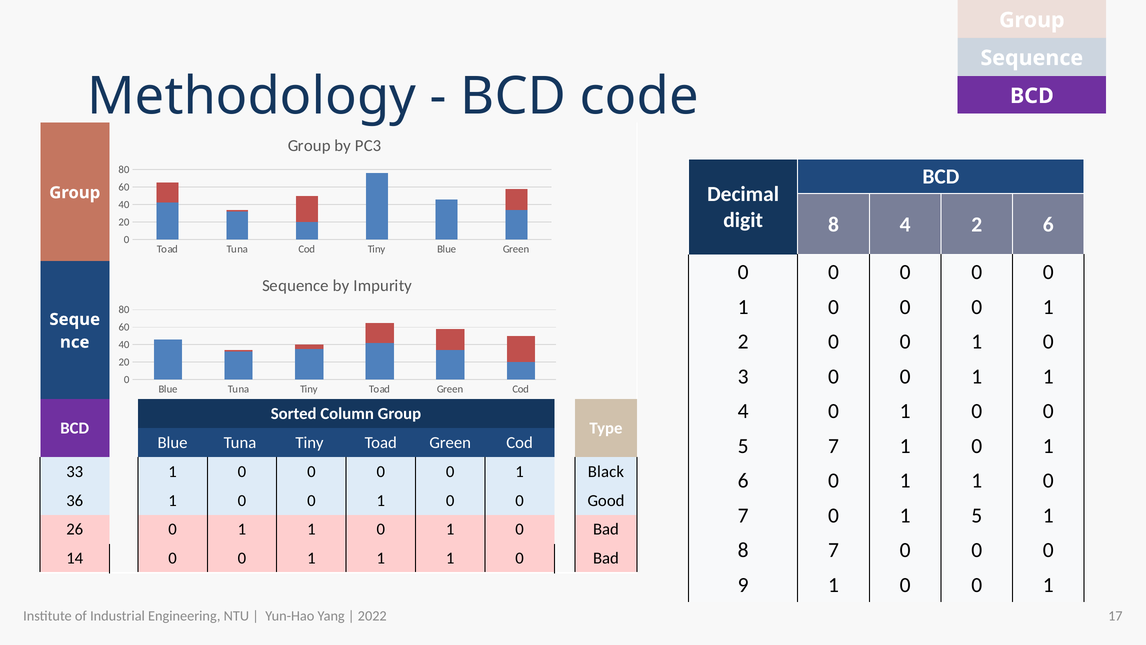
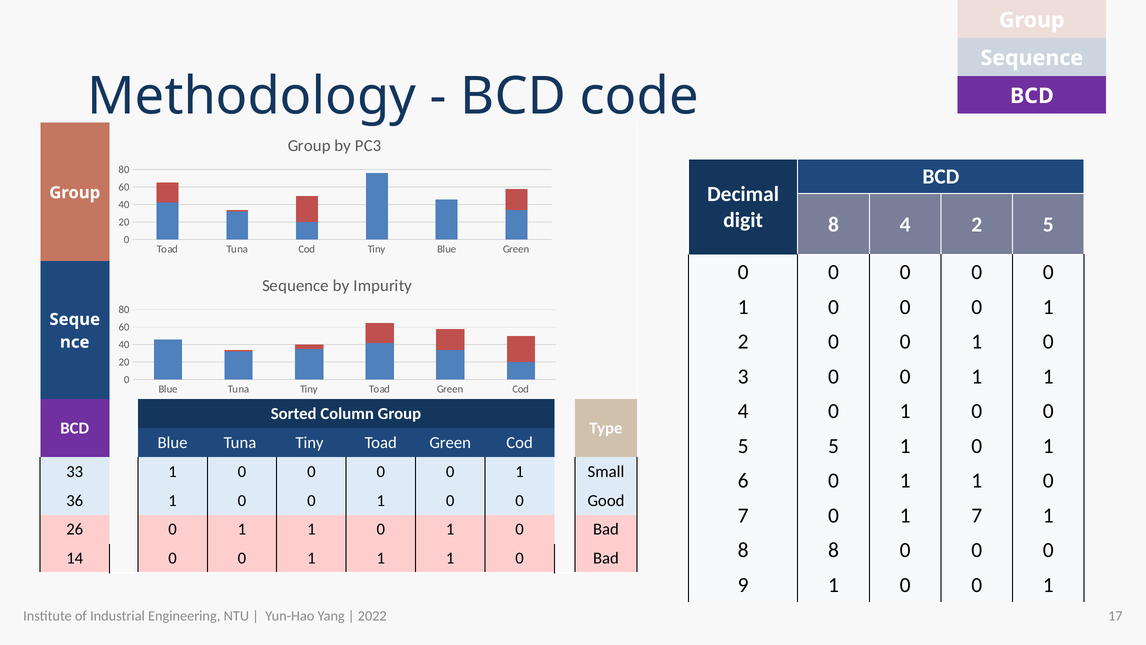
2 6: 6 -> 5 (1048, 224)
5 7: 7 -> 5 (833, 446)
Black: Black -> Small (606, 471)
1 5: 5 -> 7 (977, 515)
8 7: 7 -> 8 (833, 550)
